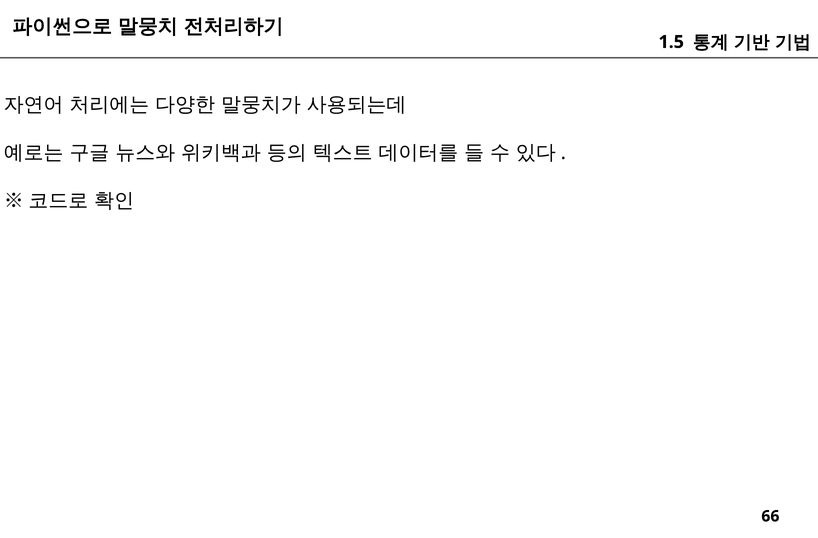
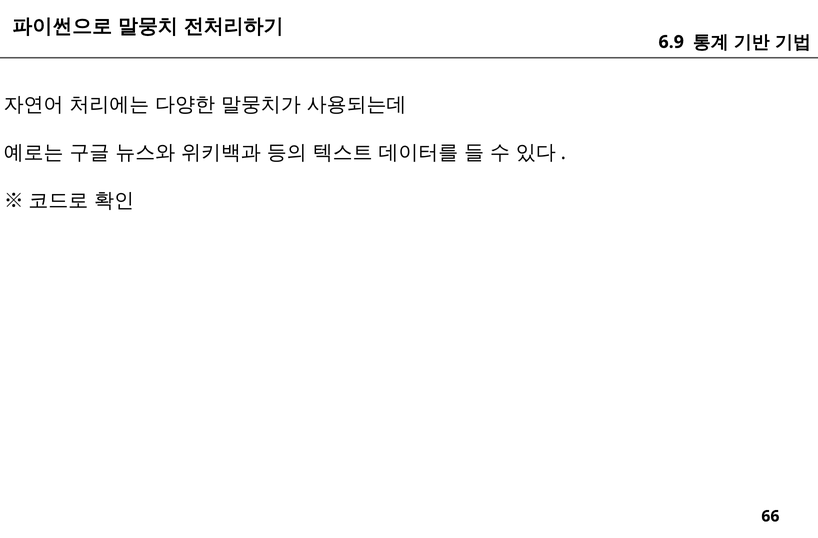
1.5: 1.5 -> 6.9 (671, 42)
